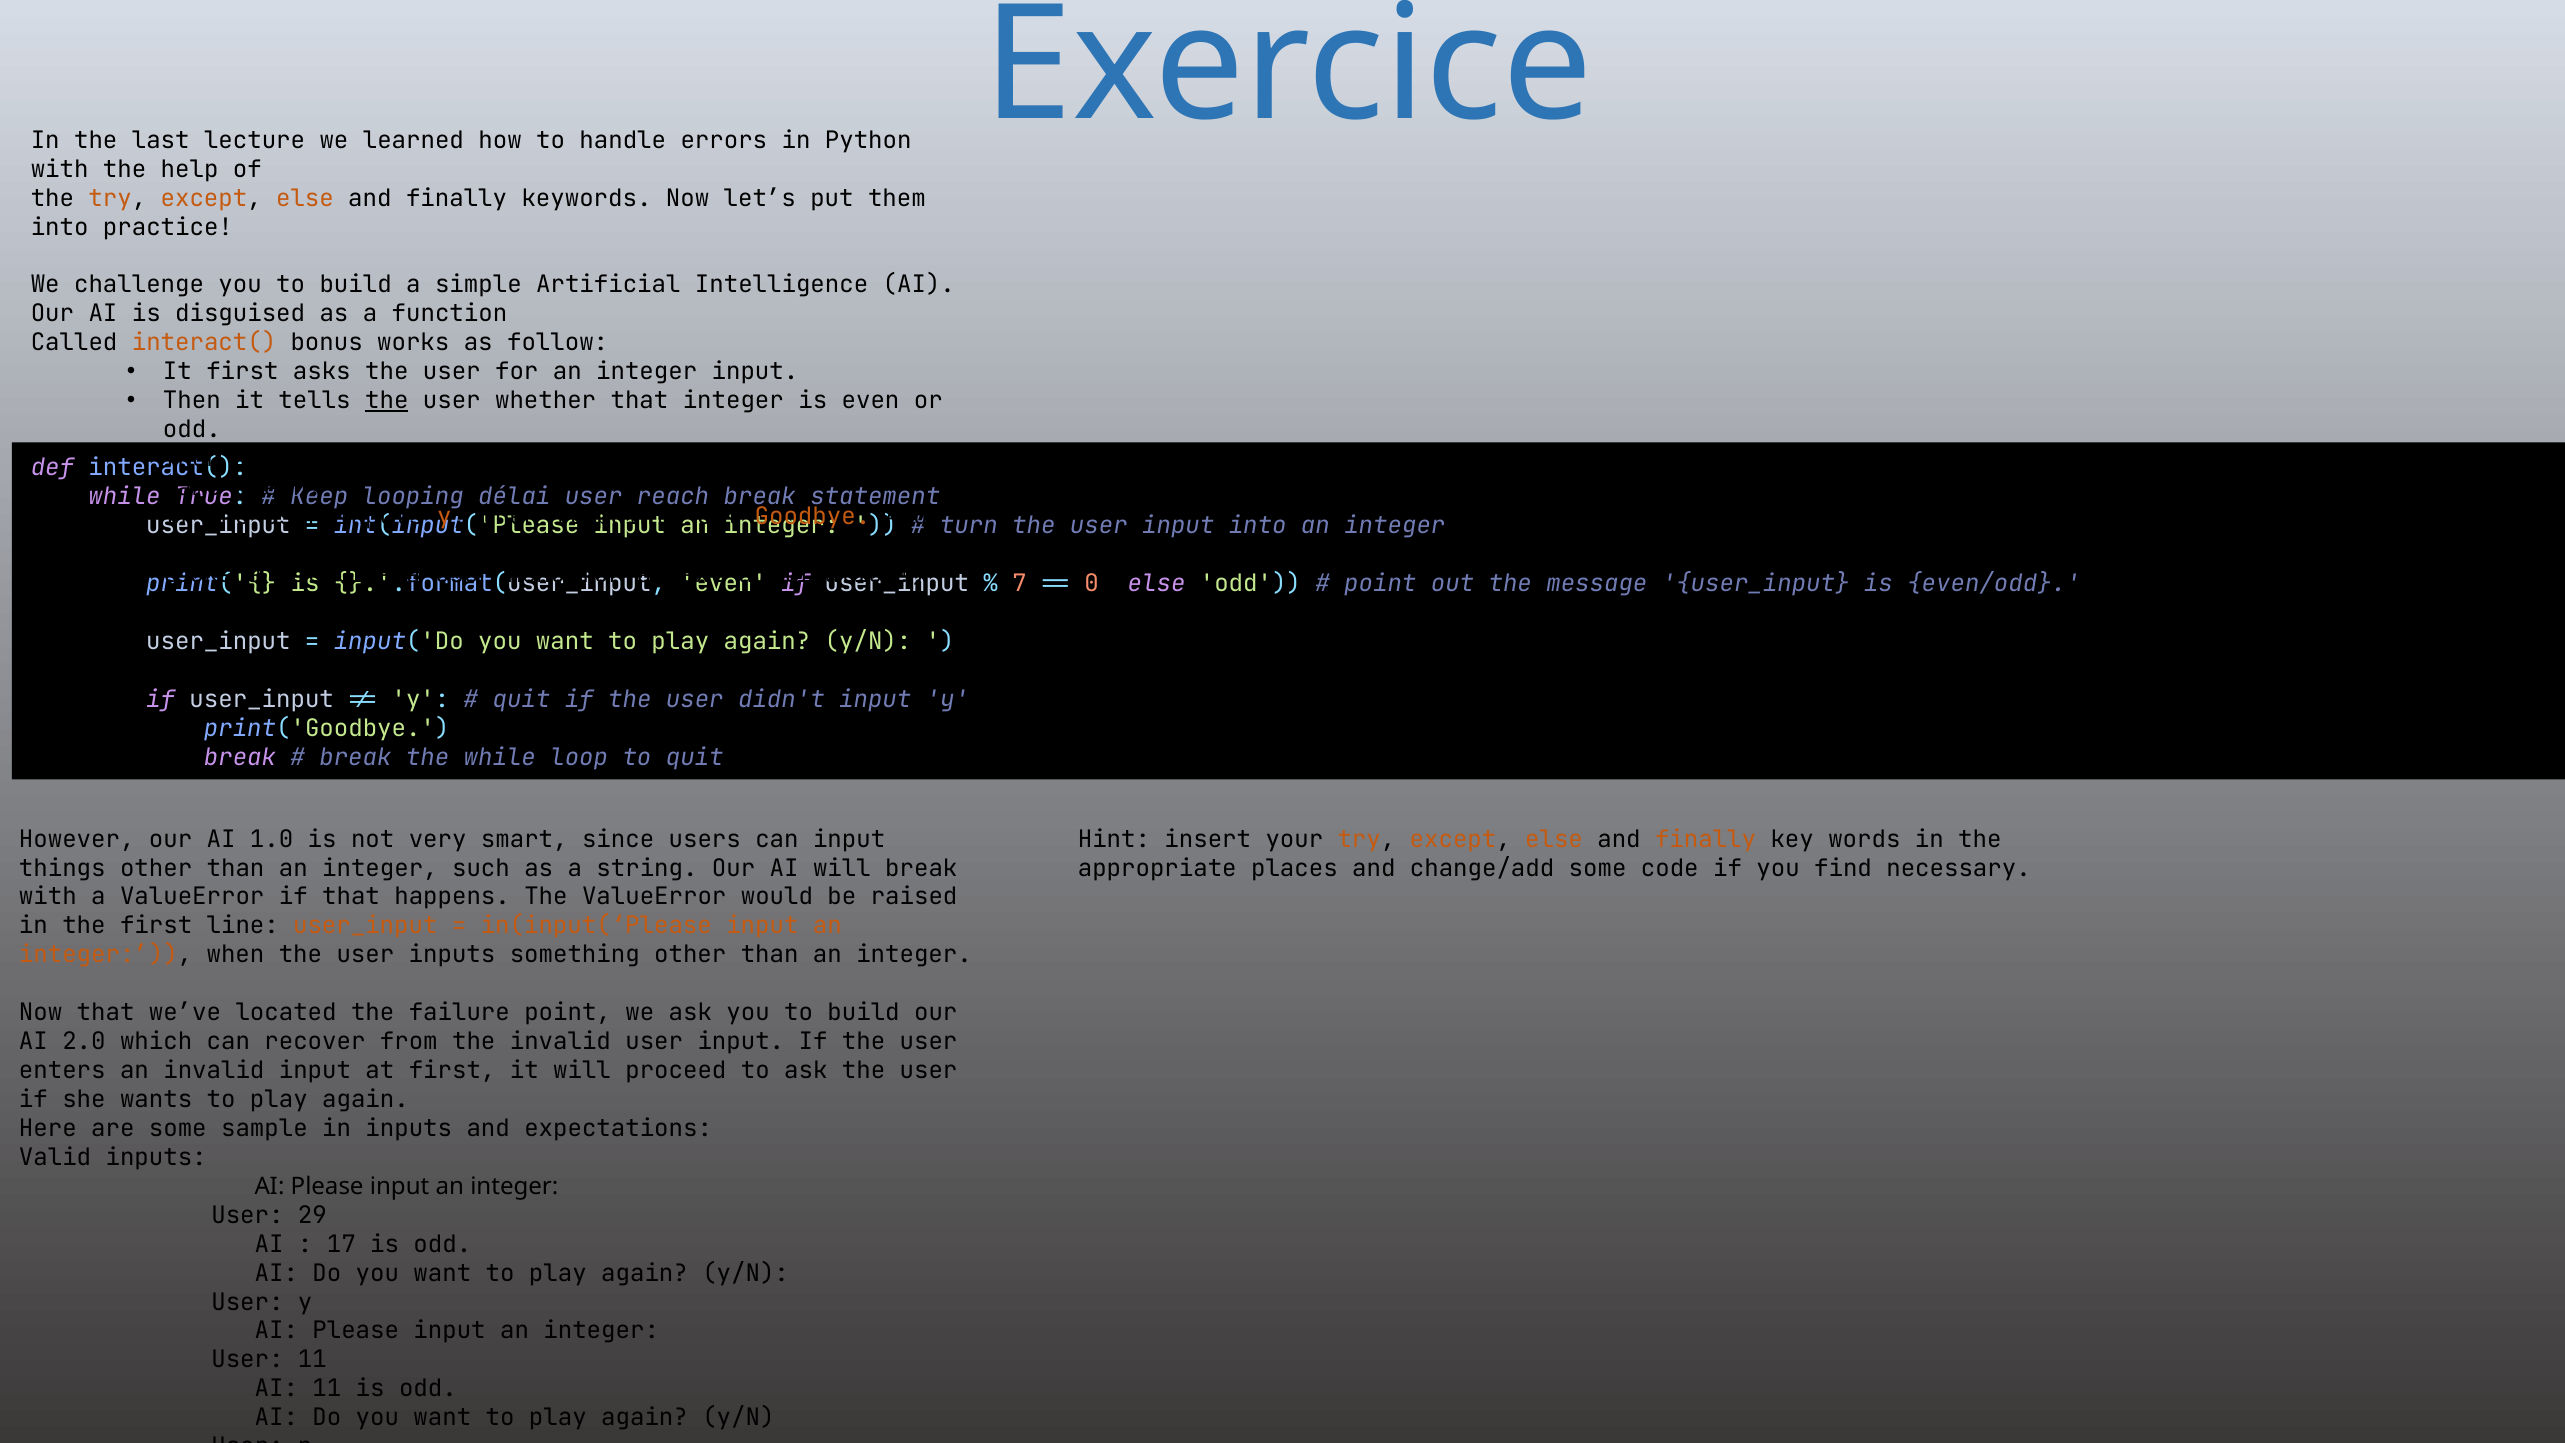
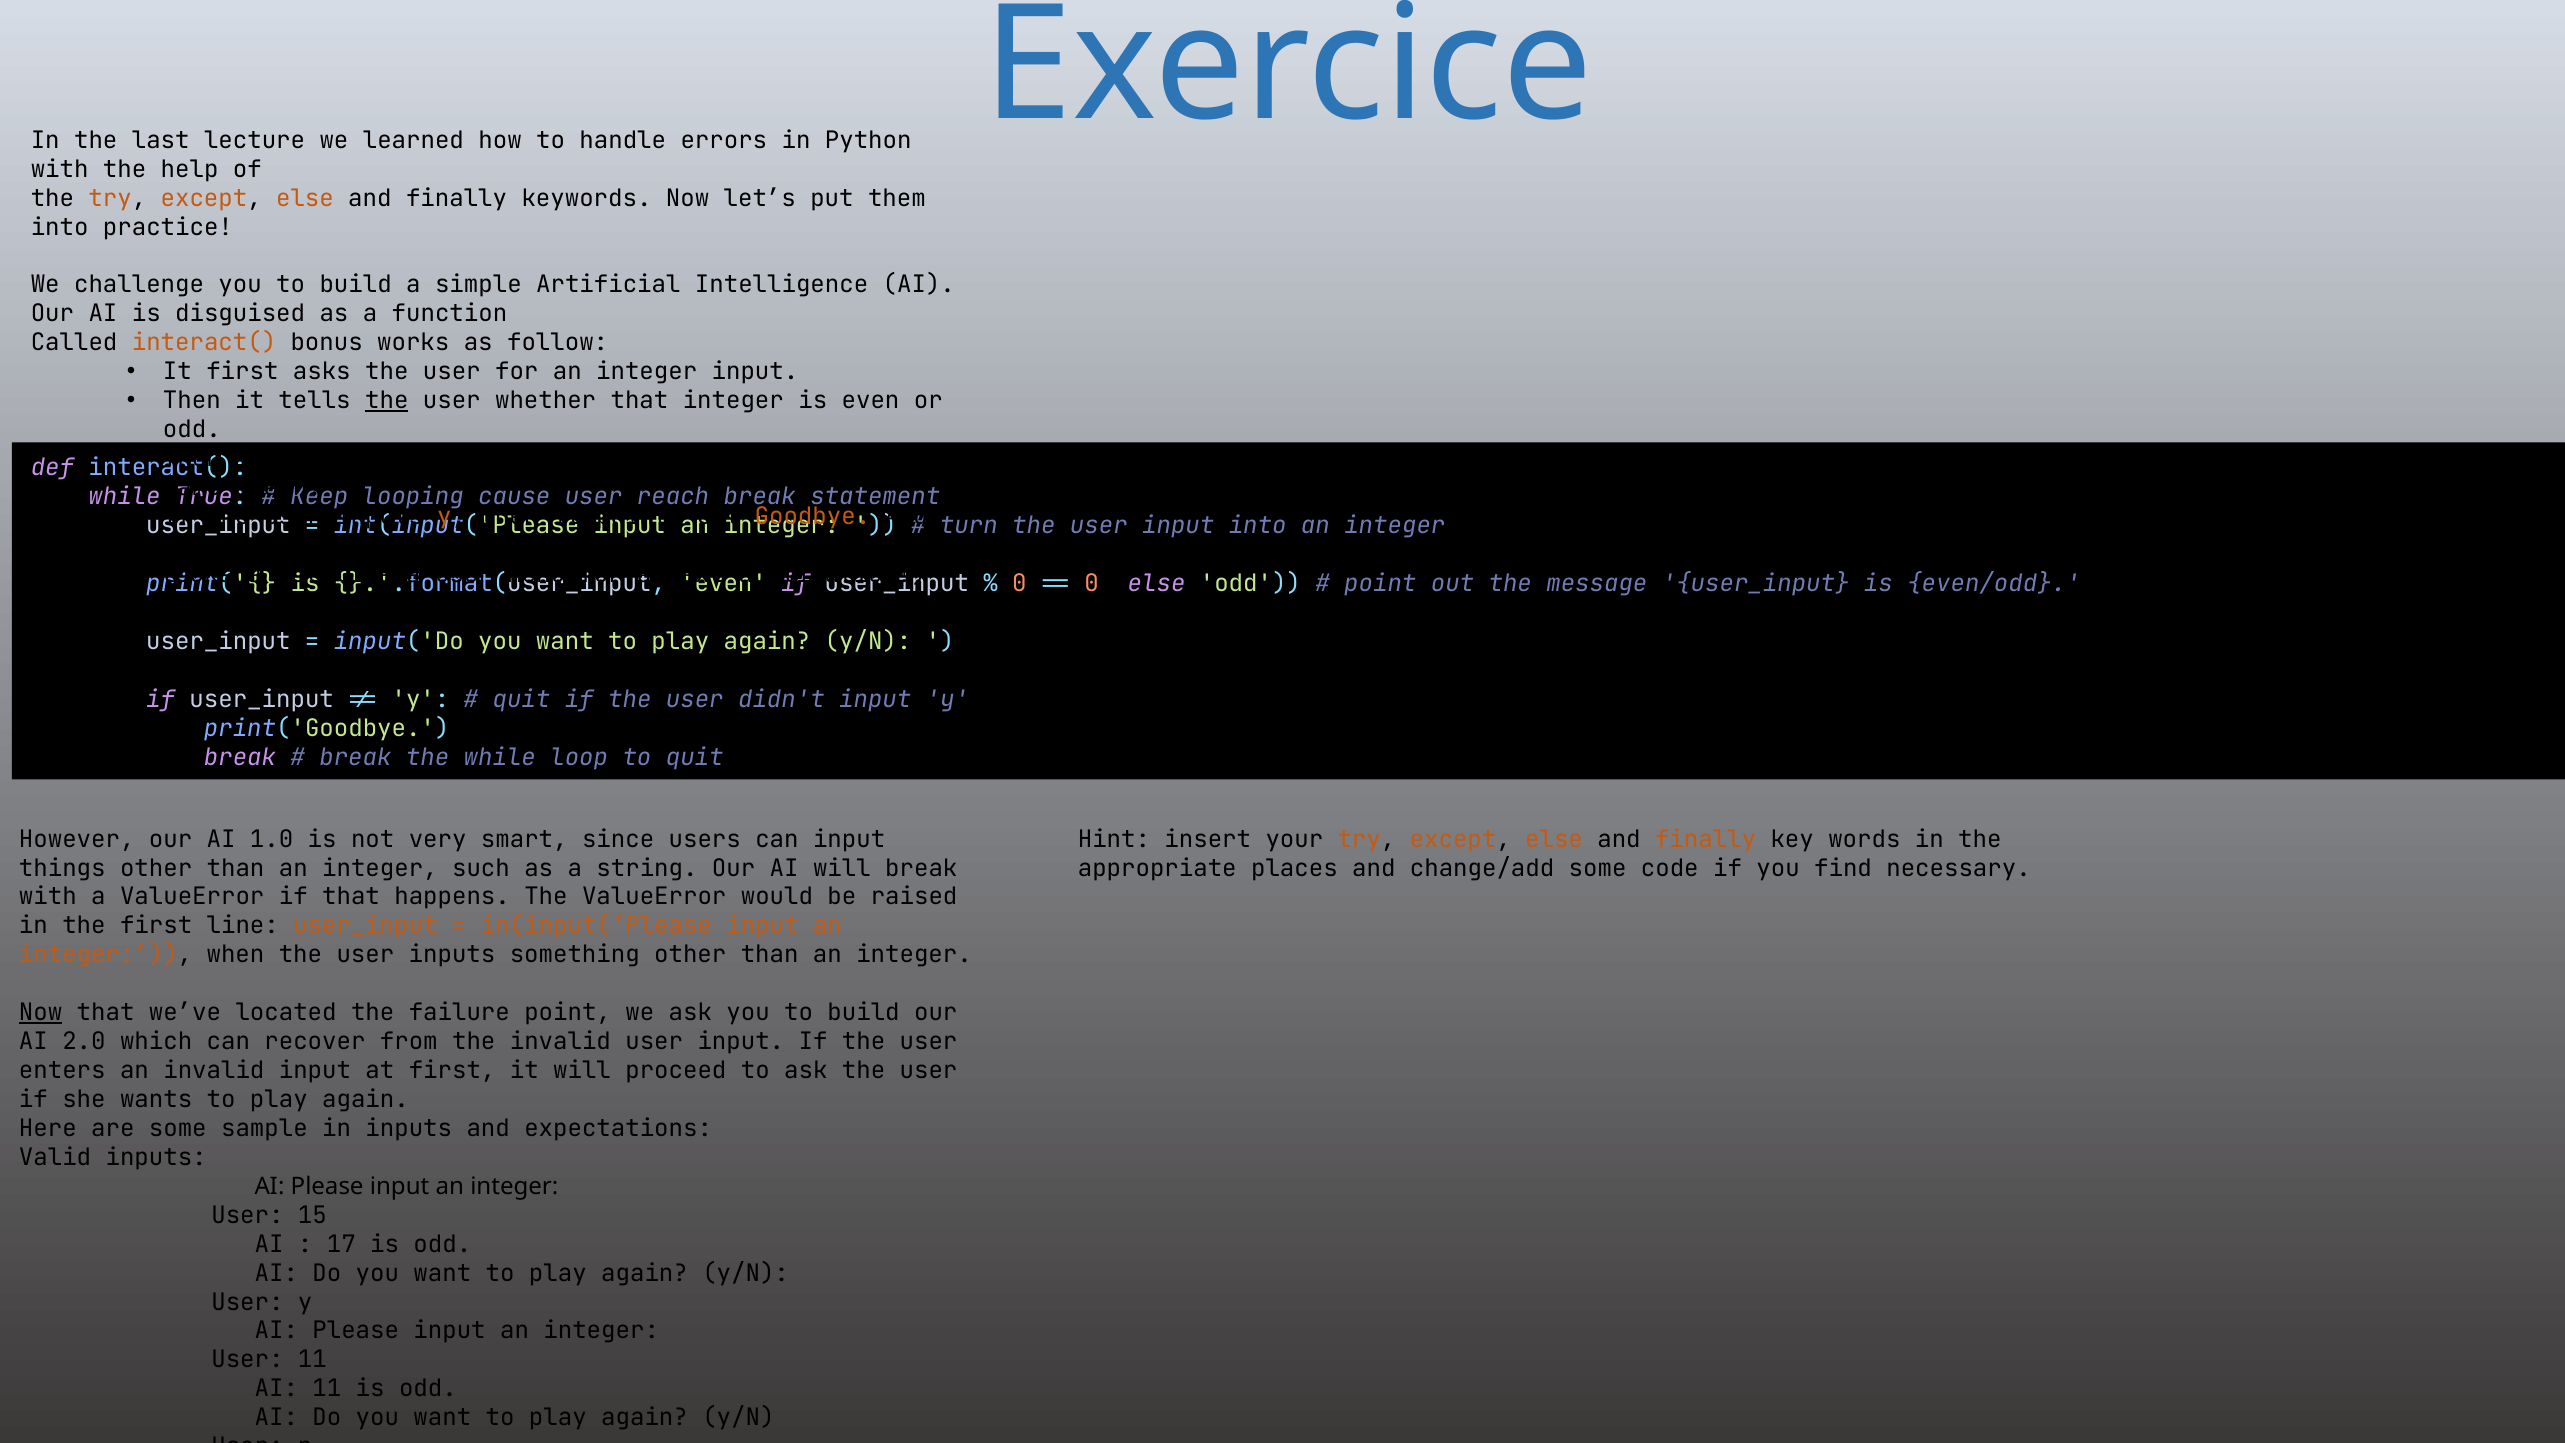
délai: délai -> cause (514, 497)
7: 7 -> 0 (1019, 584)
Now underline: none -> present (41, 1013)
29: 29 -> 15 (312, 1215)
